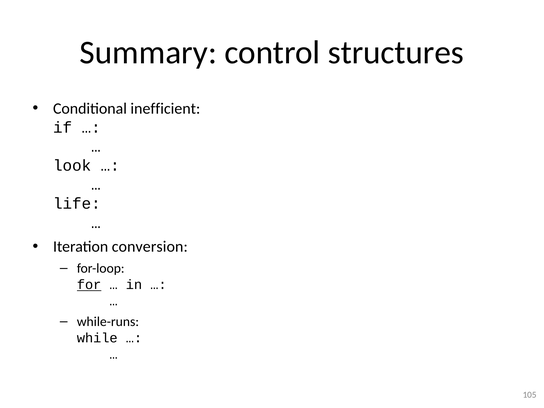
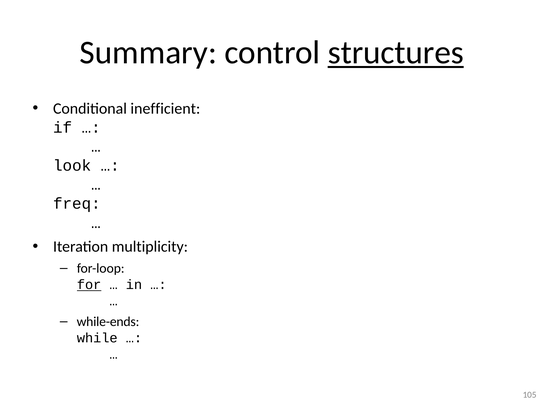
structures underline: none -> present (396, 53)
life: life -> freq (77, 204)
conversion: conversion -> multiplicity (150, 247)
while-runs: while-runs -> while-ends (108, 322)
